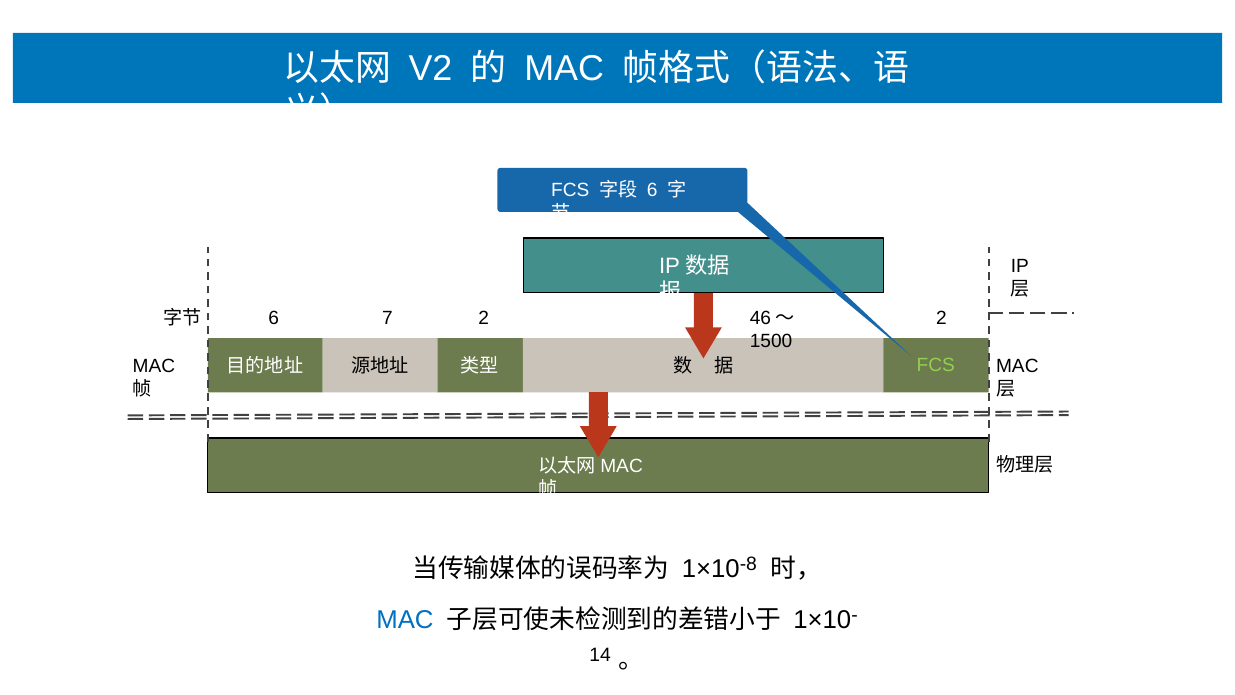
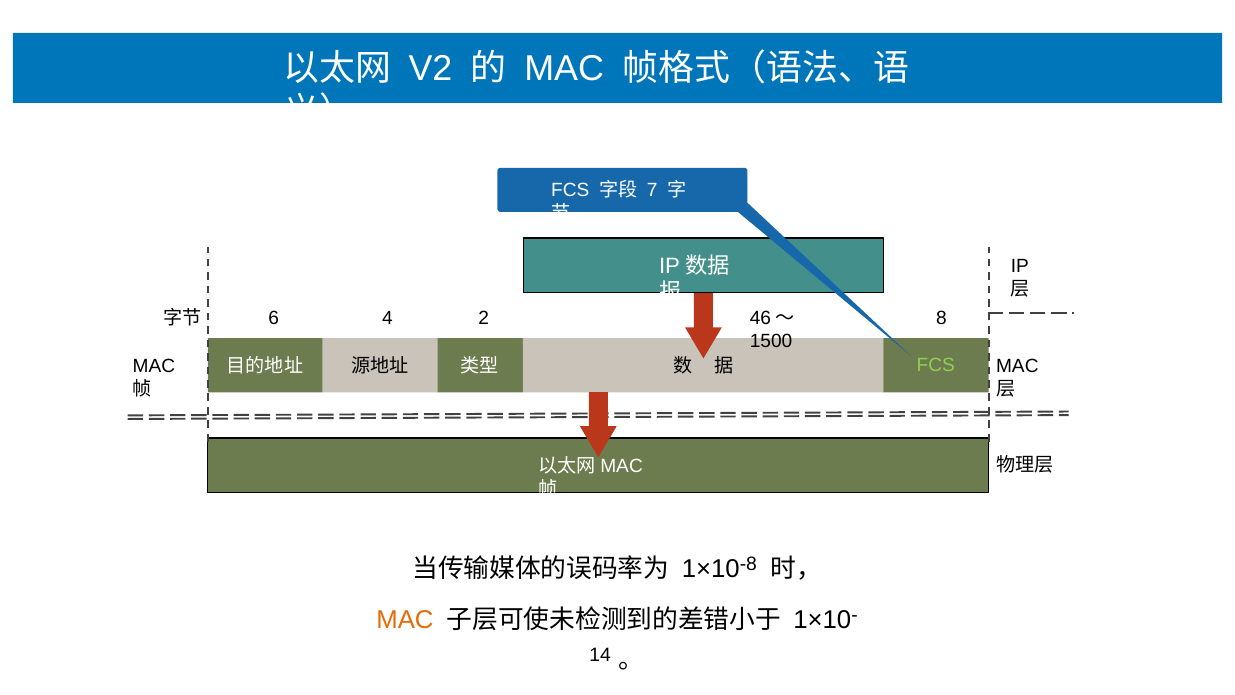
6: 6 -> 7 (652, 190)
7: 7 -> 4 (387, 318)
2 2: 2 -> 8 (942, 318)
MAC colour: blue -> orange (405, 620)
